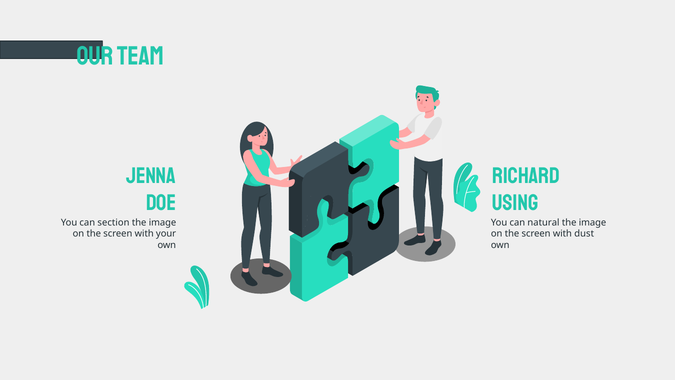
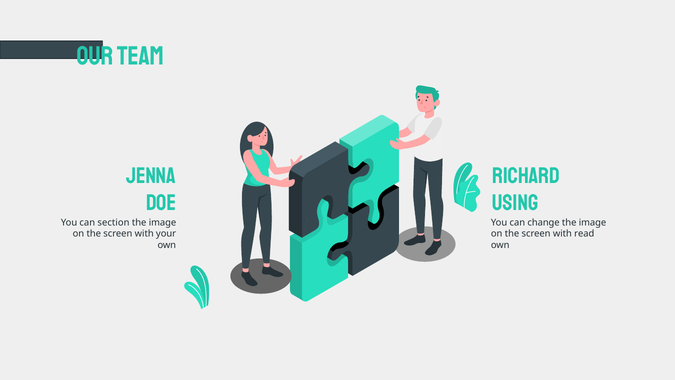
natural: natural -> change (544, 222)
dust: dust -> read (584, 234)
